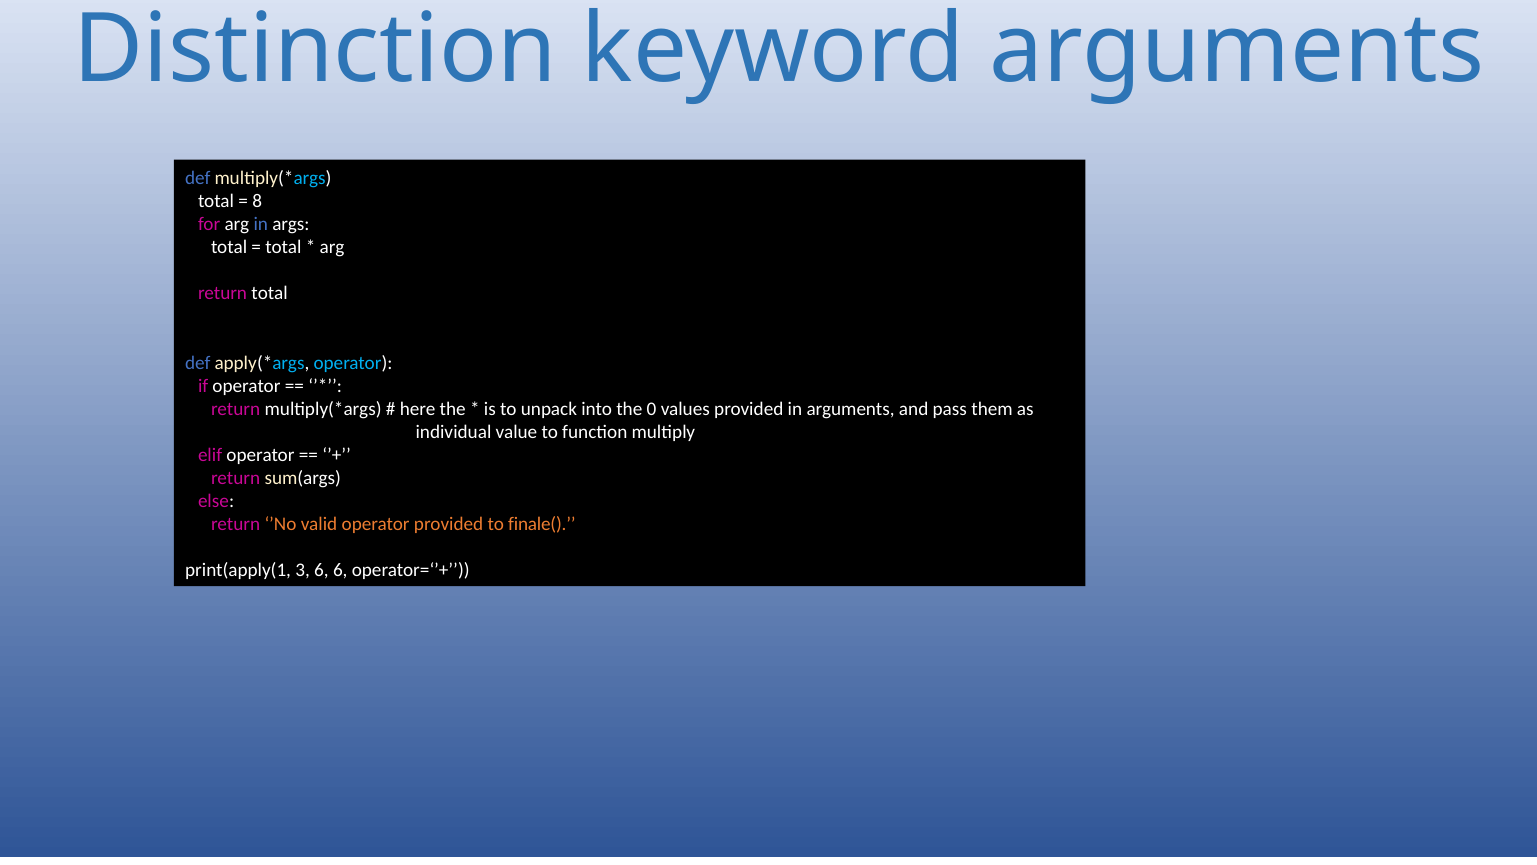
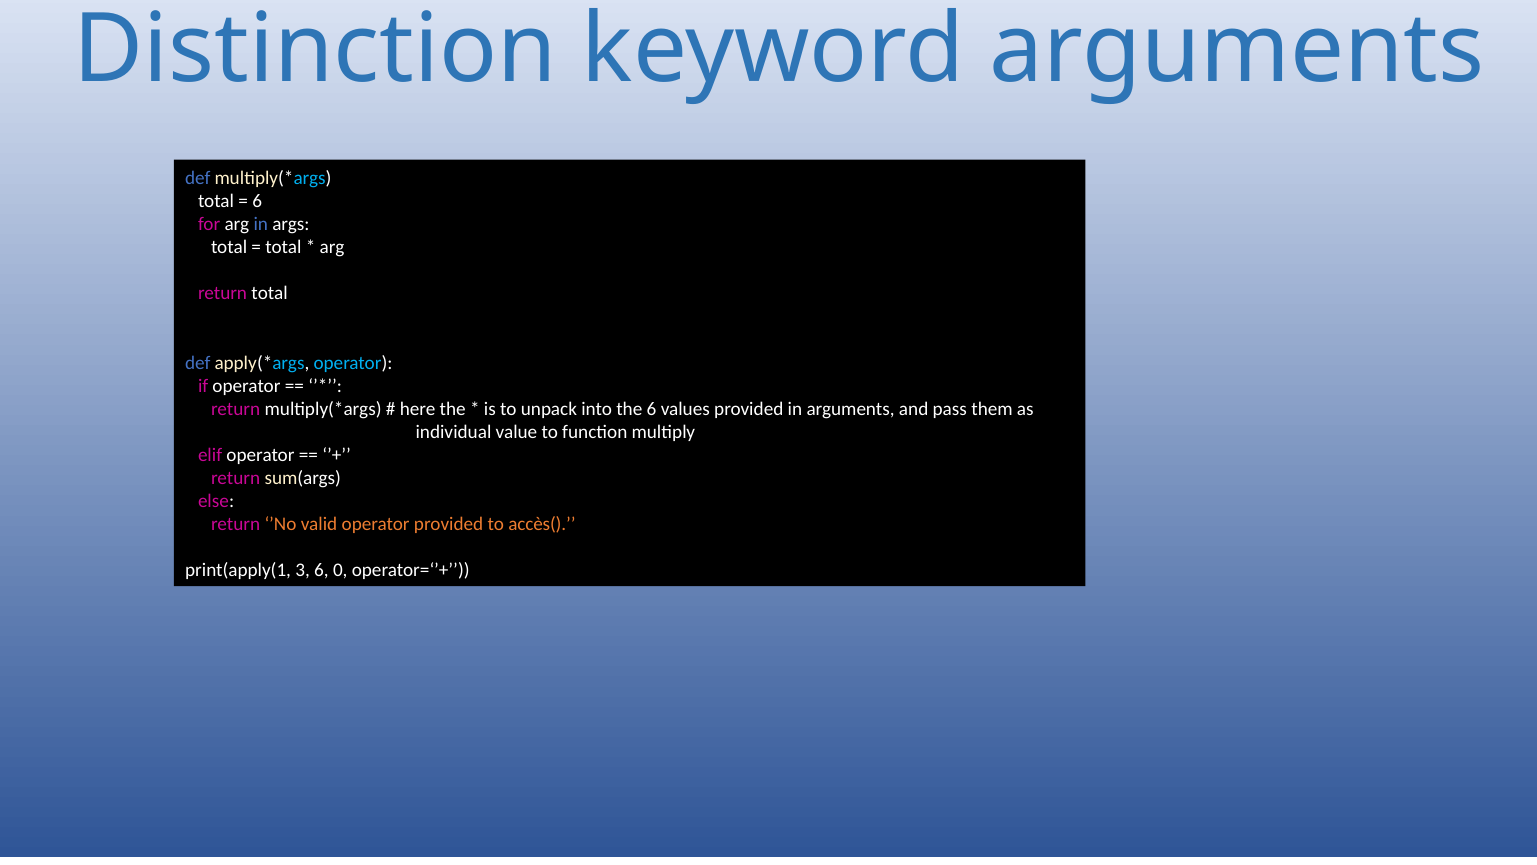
8: 8 -> 6 (257, 201)
the 0: 0 -> 6 (652, 409)
finale(: finale( -> accès( (542, 524)
6 6: 6 -> 0 (340, 570)
